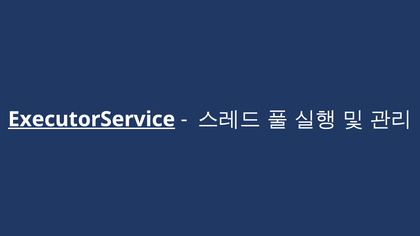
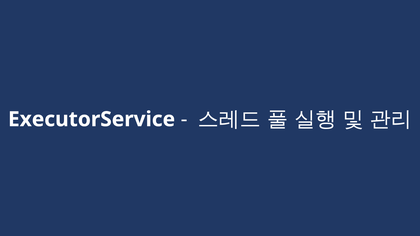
ExecutorService underline: present -> none (92, 119)
